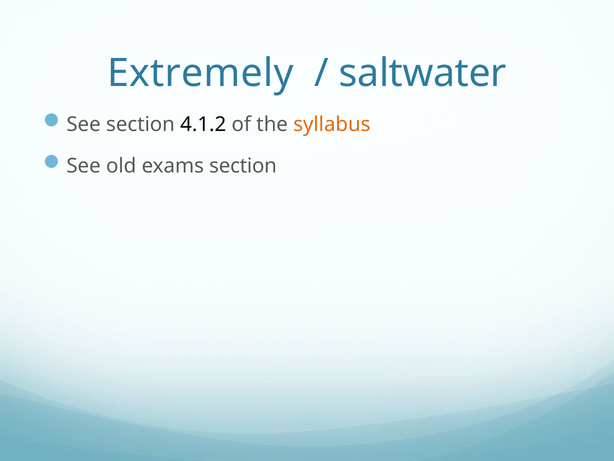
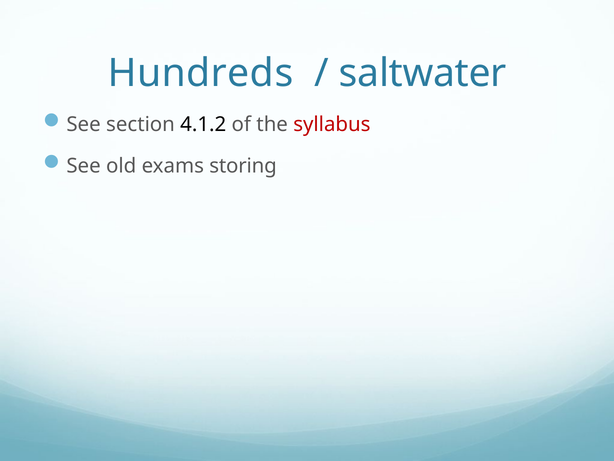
Extremely: Extremely -> Hundreds (200, 73)
syllabus colour: orange -> red (332, 124)
exams section: section -> storing (243, 166)
